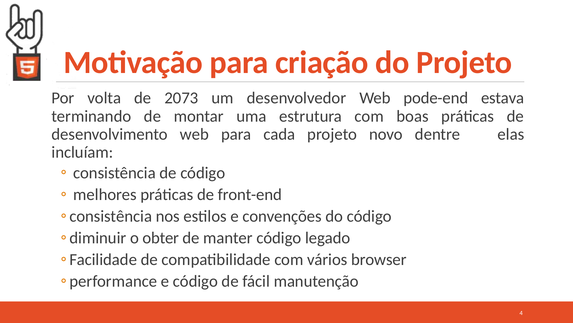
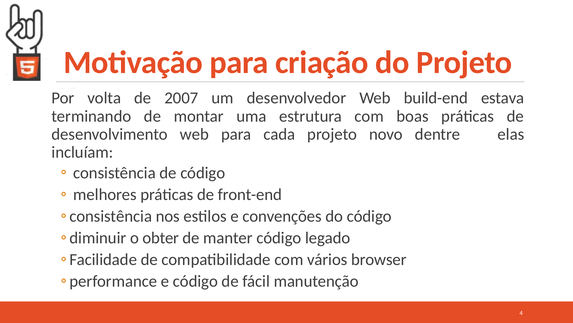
2073: 2073 -> 2007 (181, 98)
pode-end: pode-end -> build-end (436, 98)
